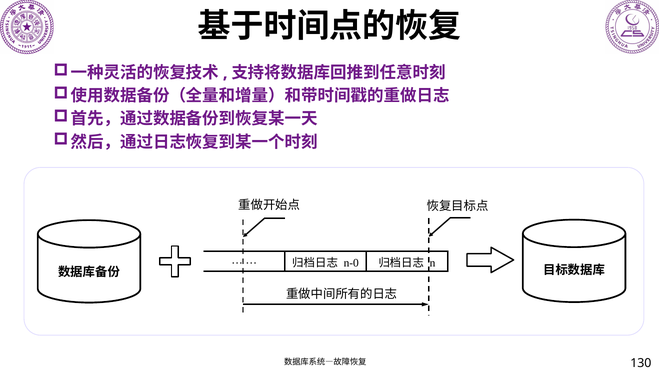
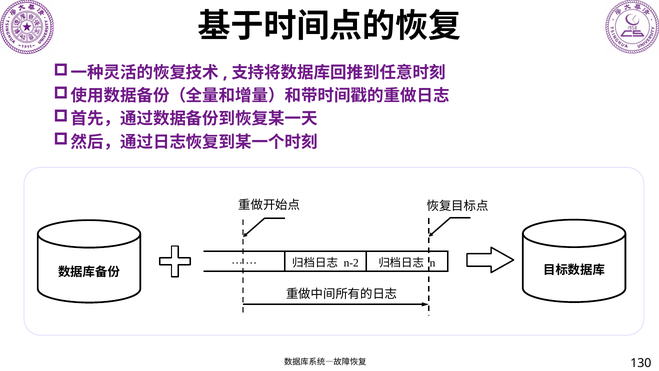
n-0: n-0 -> n-2 (351, 263)
